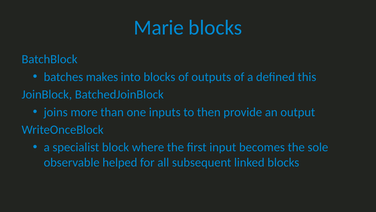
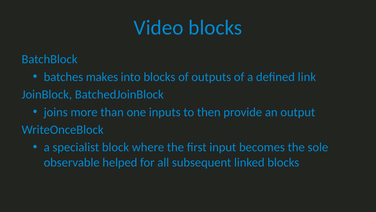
Marie: Marie -> Video (159, 28)
this: this -> link (307, 77)
